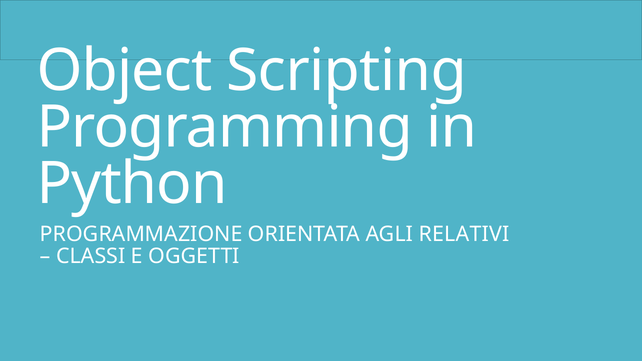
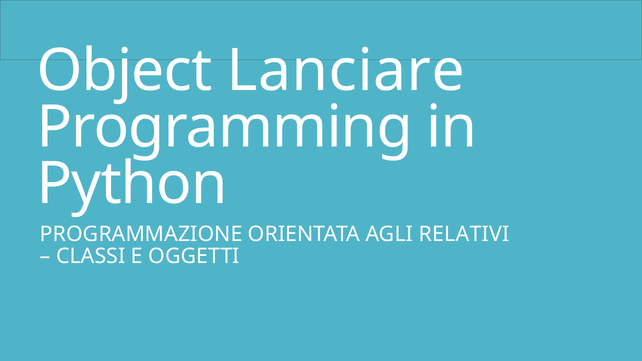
Scripting: Scripting -> Lanciare (346, 71)
